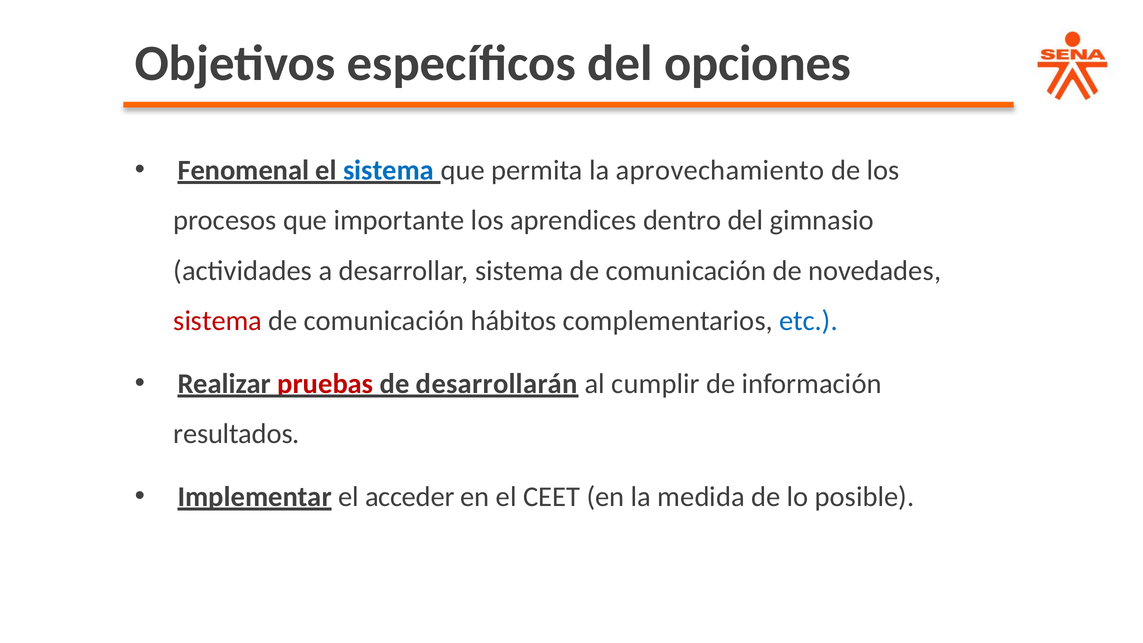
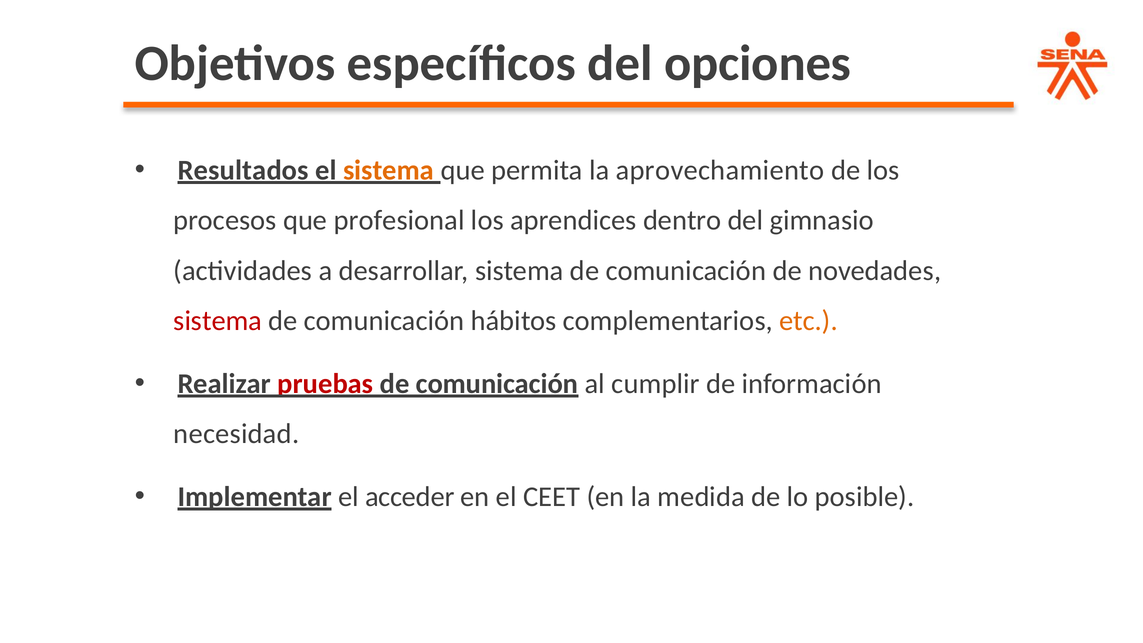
Fenomenal: Fenomenal -> Resultados (243, 170)
sistema colour: blue -> orange (389, 170)
importante: importante -> profesional (399, 220)
etc colour: blue -> orange (808, 321)
desarrollarán: desarrollarán -> comunicación (497, 384)
resultados: resultados -> necesidad (236, 434)
